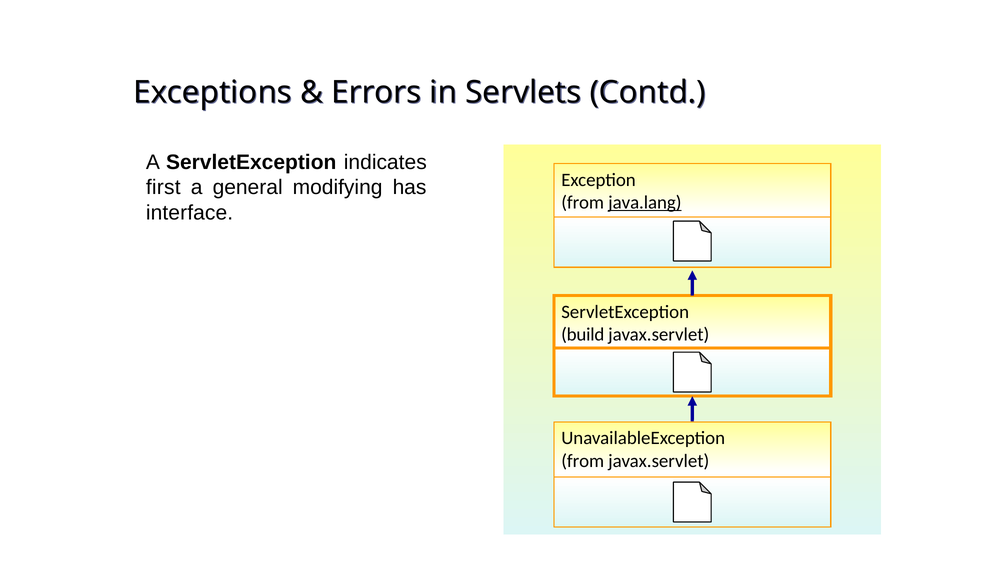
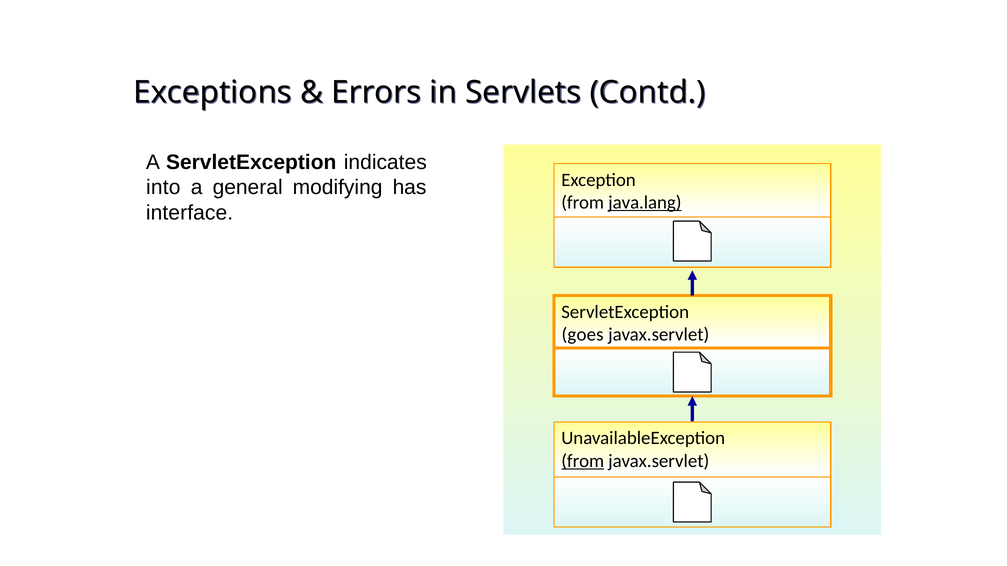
first: first -> into (163, 188)
build: build -> goes (583, 335)
from underline: none -> present (583, 461)
